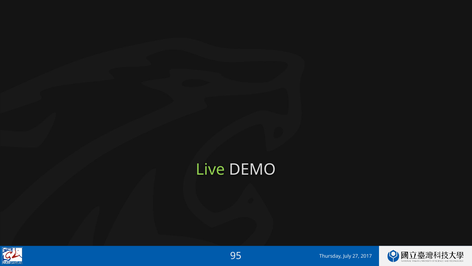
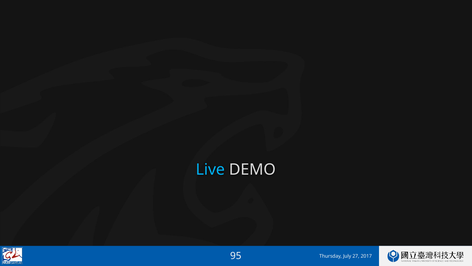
Live colour: light green -> light blue (210, 169)
